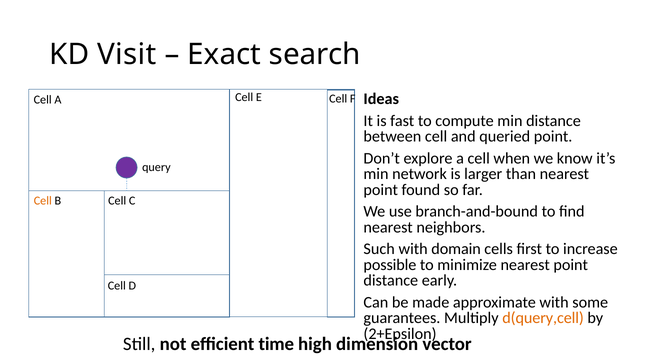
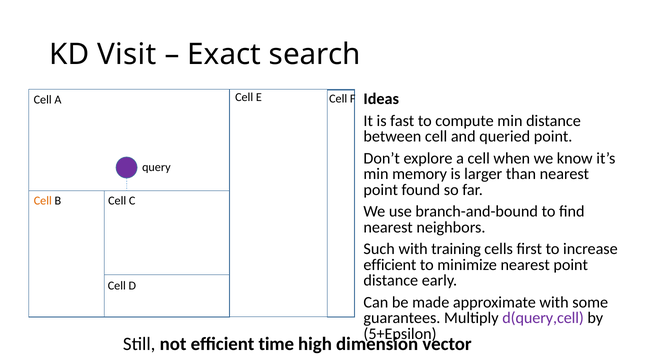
network: network -> memory (420, 174)
domain: domain -> training (456, 249)
possible: possible -> efficient (390, 265)
d(query,cell colour: orange -> purple (543, 318)
2+Epsilon: 2+Epsilon -> 5+Epsilon (400, 334)
